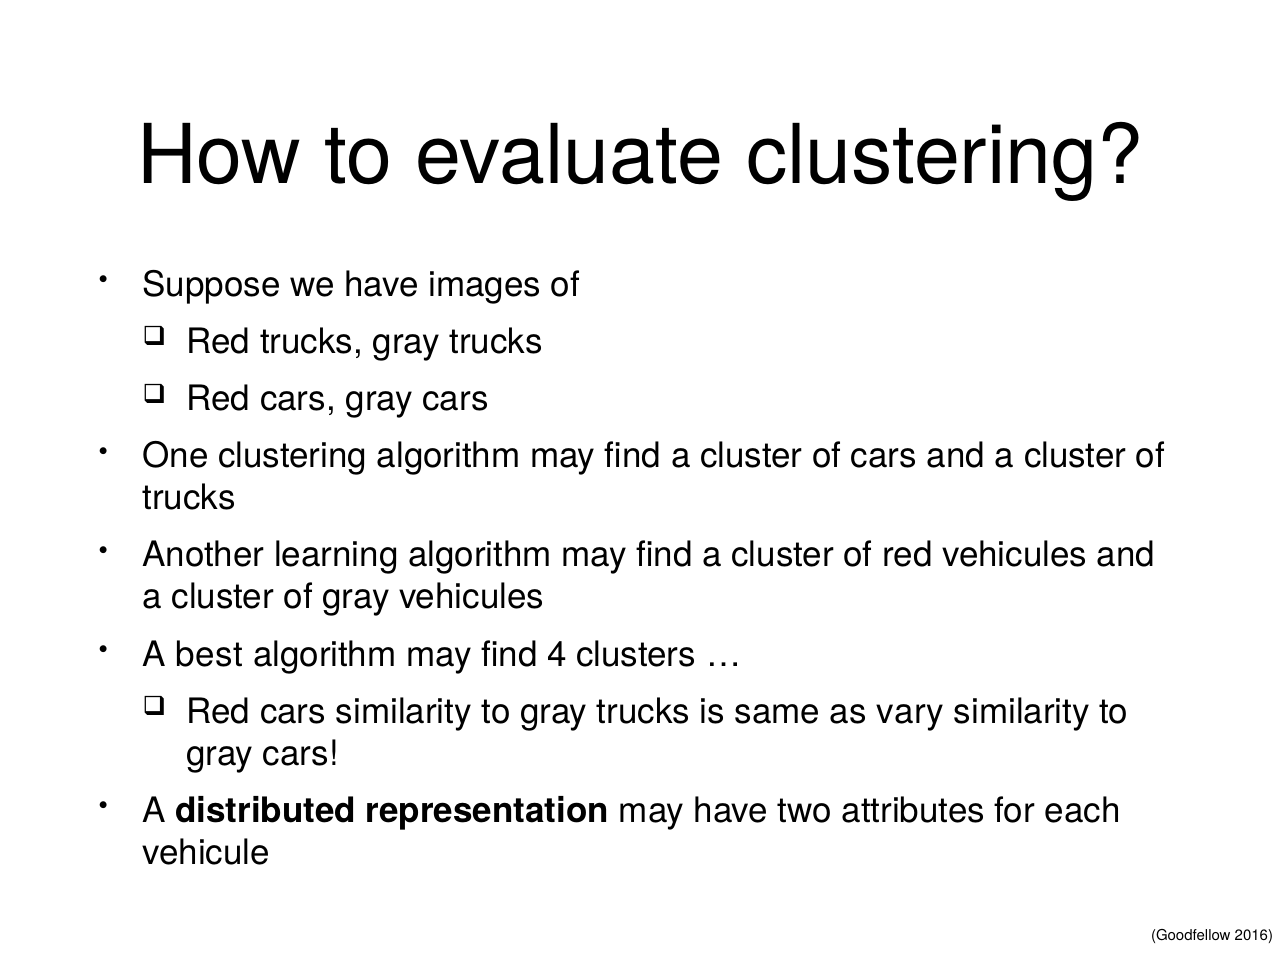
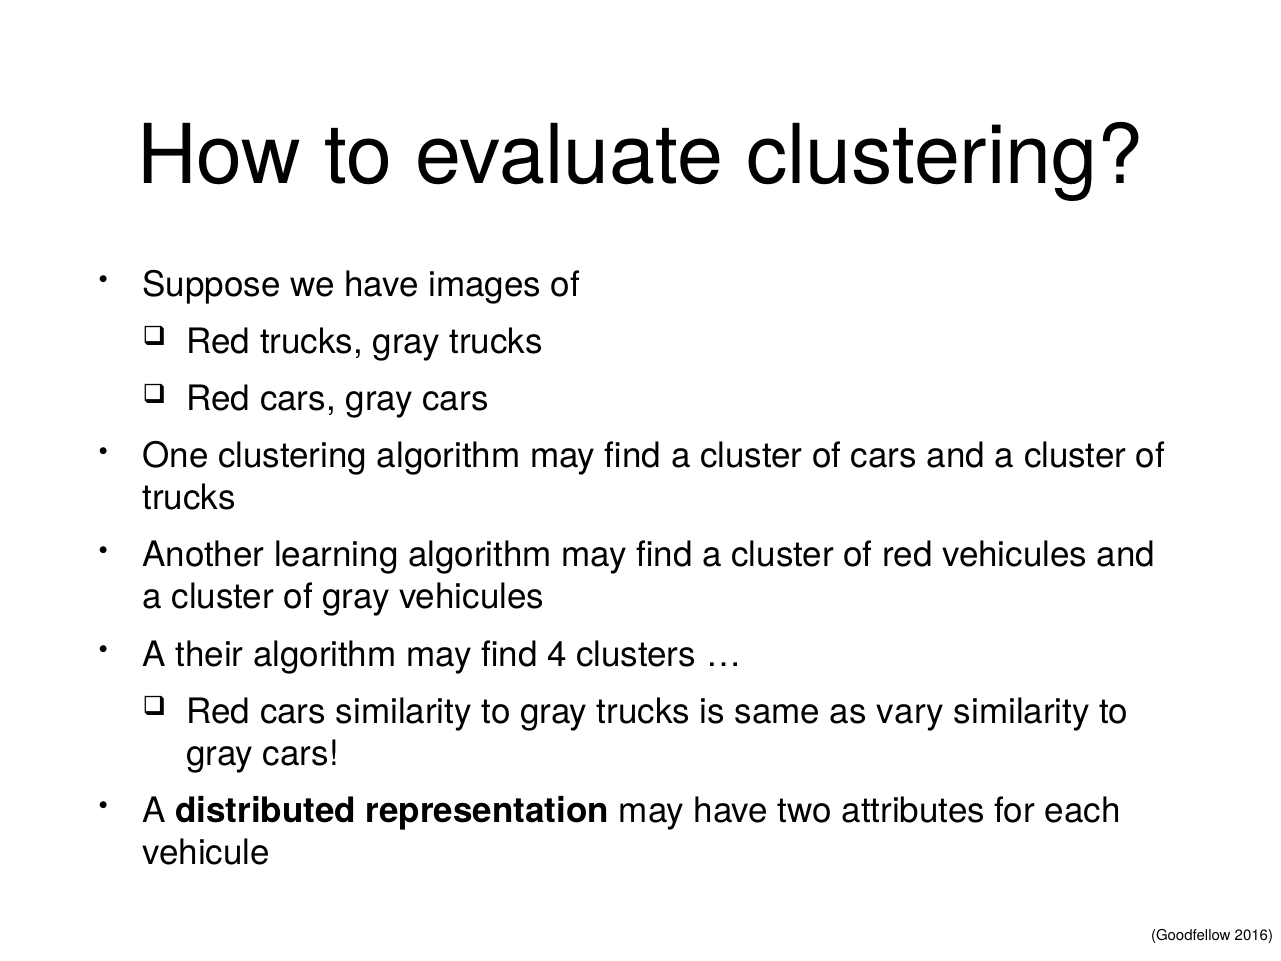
best: best -> their (209, 654)
